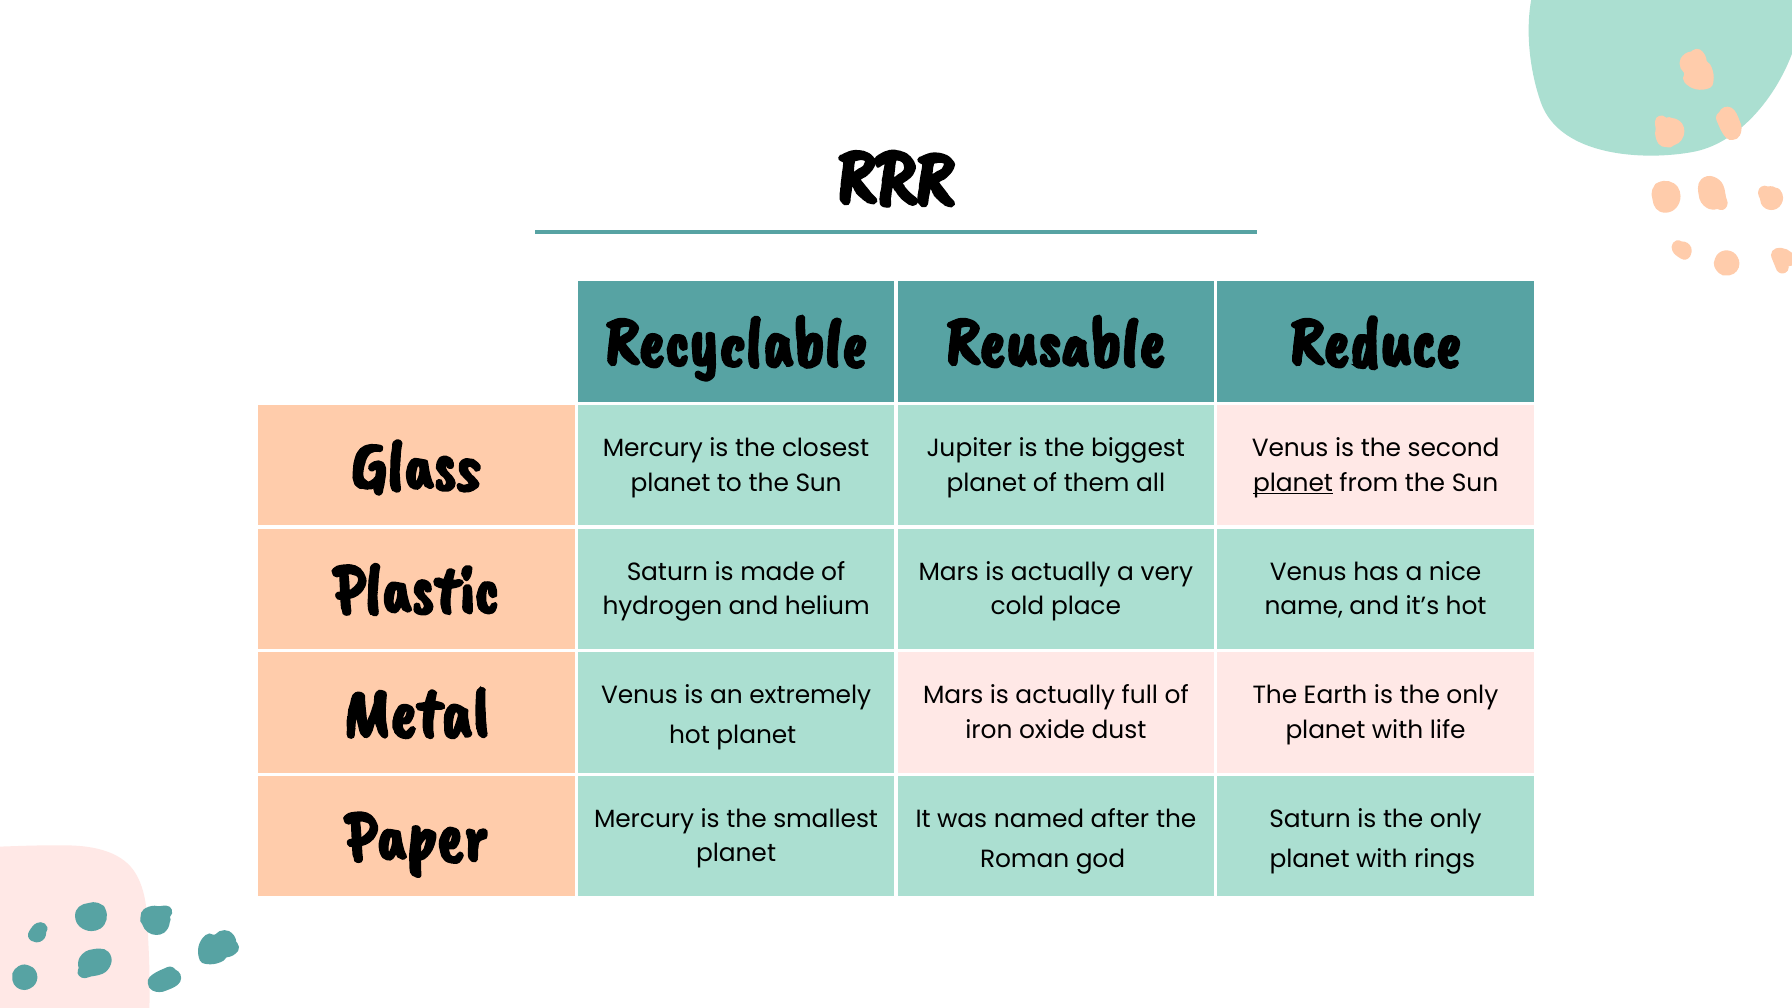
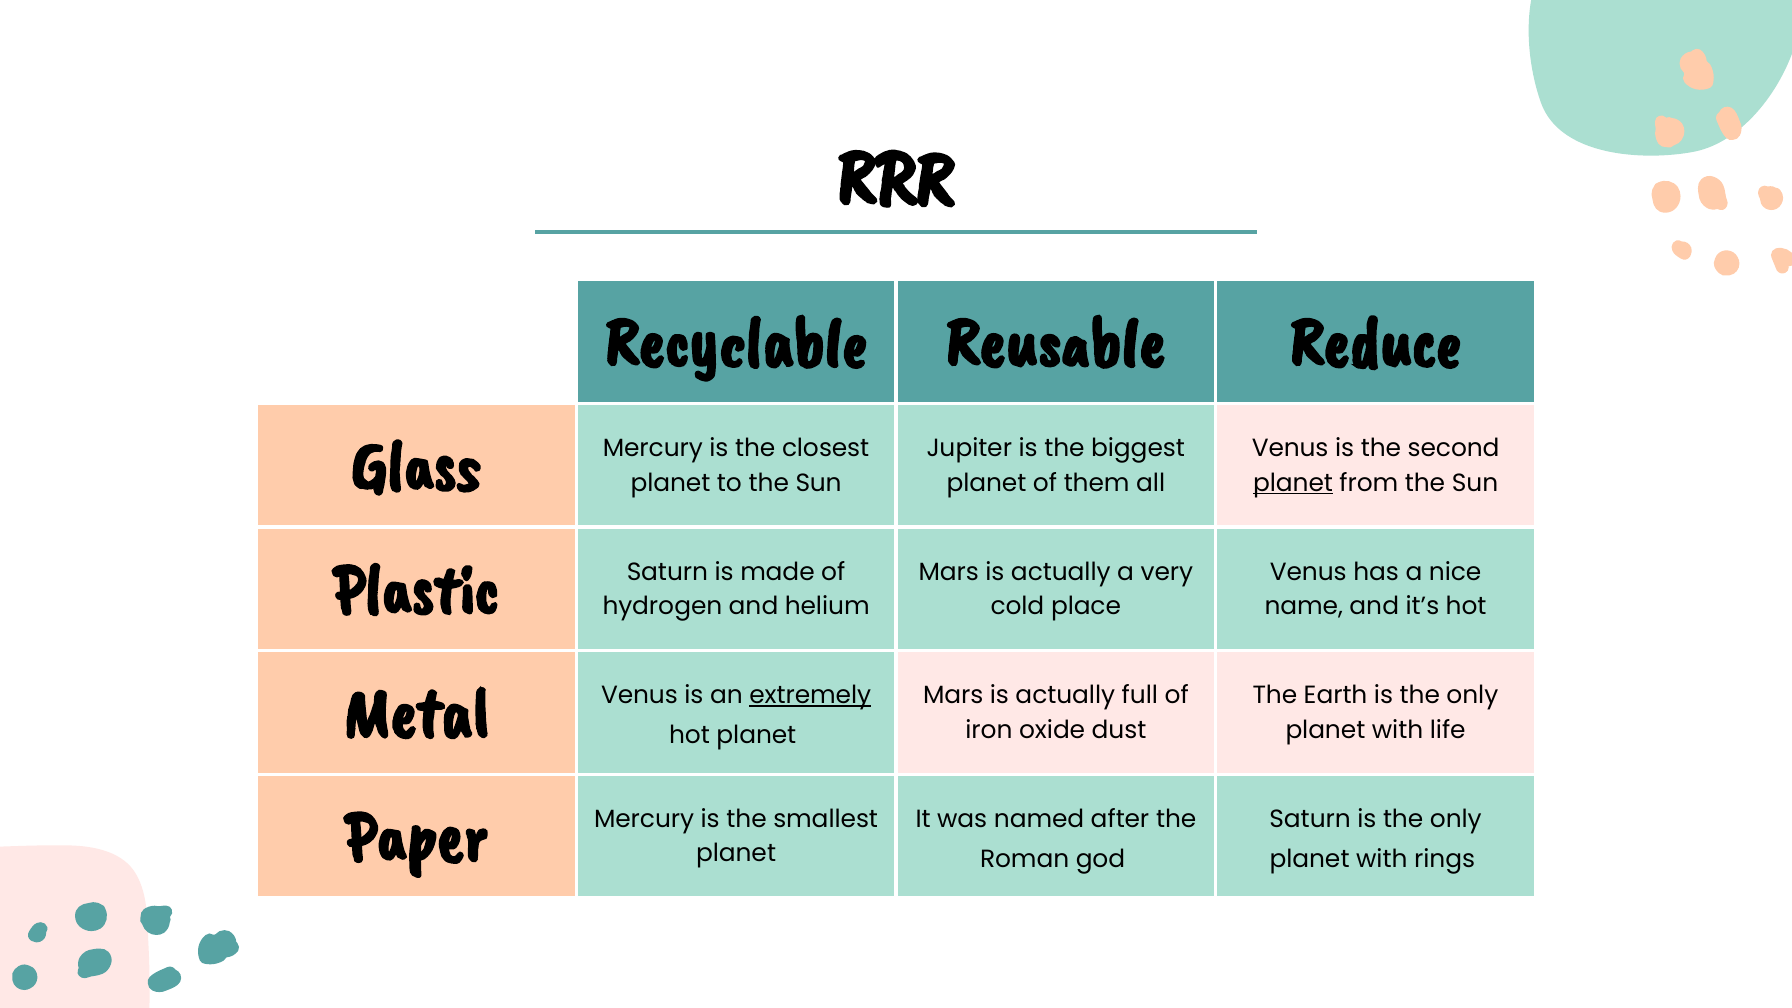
extremely underline: none -> present (810, 696)
